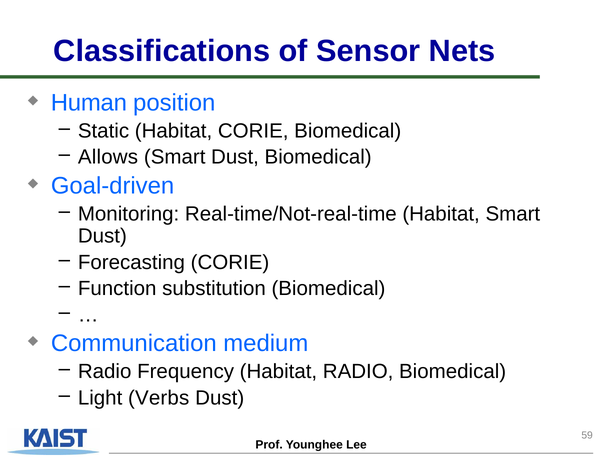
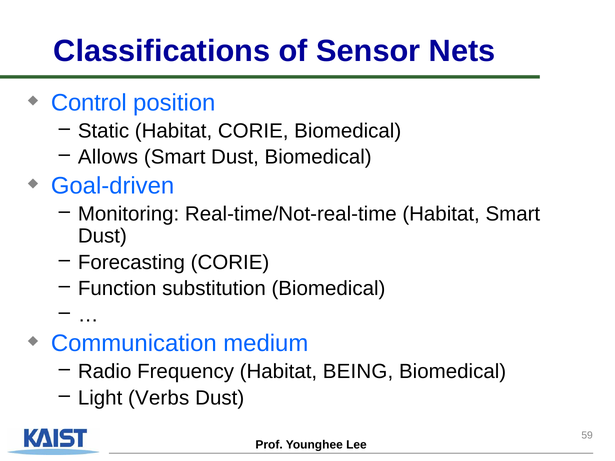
Human: Human -> Control (89, 103)
Habitat RADIO: RADIO -> BEING (358, 372)
